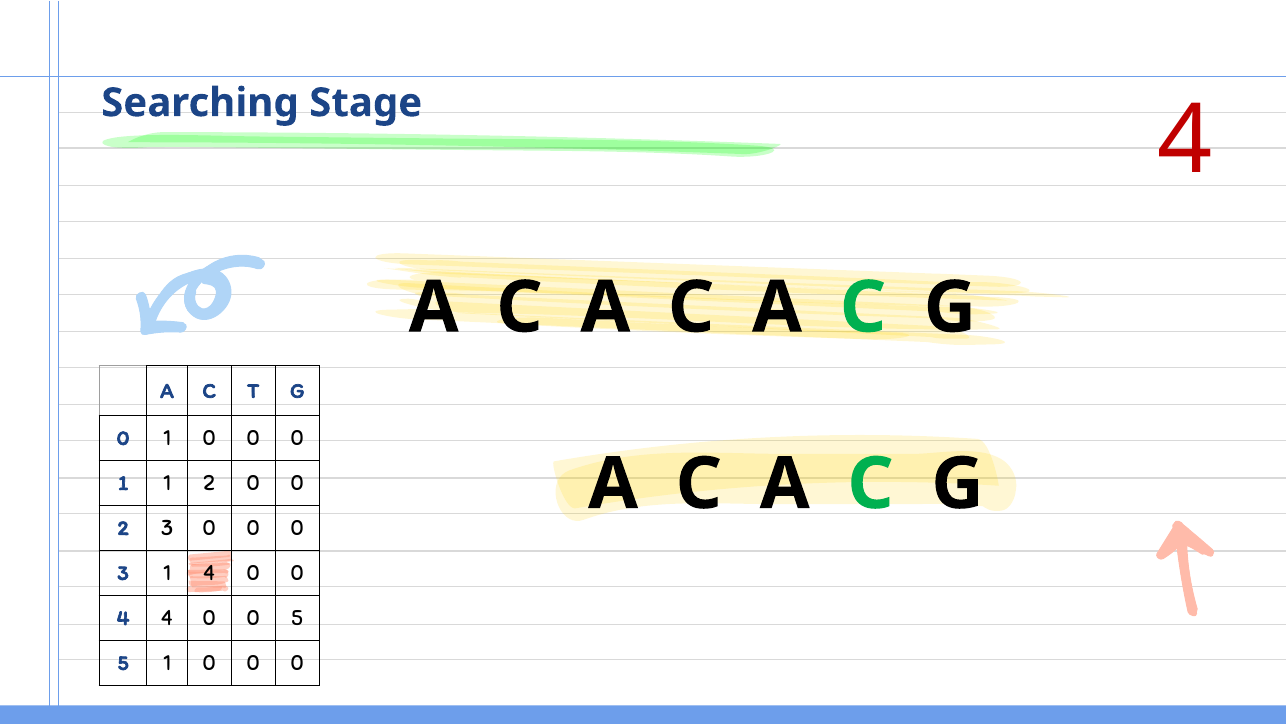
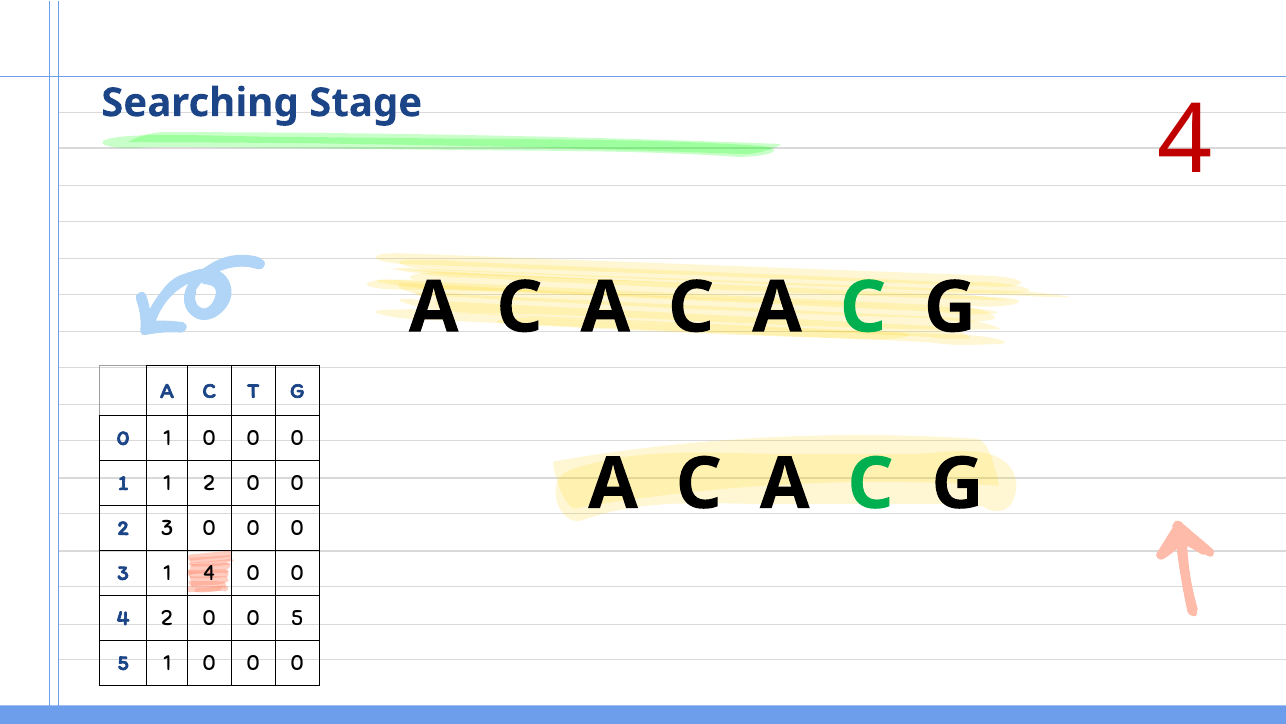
4 4: 4 -> 2 (167, 617)
